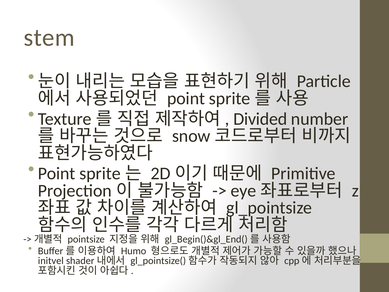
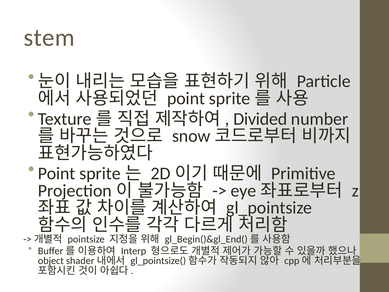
Humo: Humo -> Interp (134, 251)
initvel: initvel -> object (51, 261)
